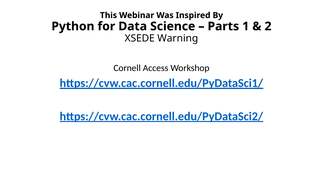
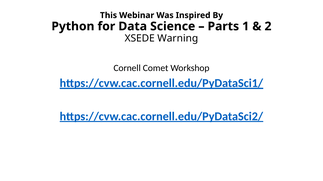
Access: Access -> Comet (156, 68)
